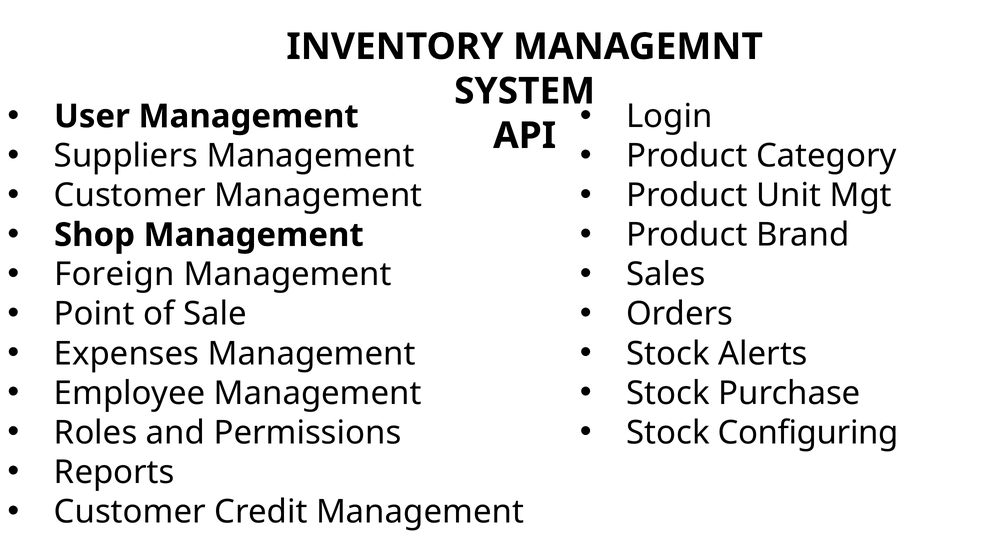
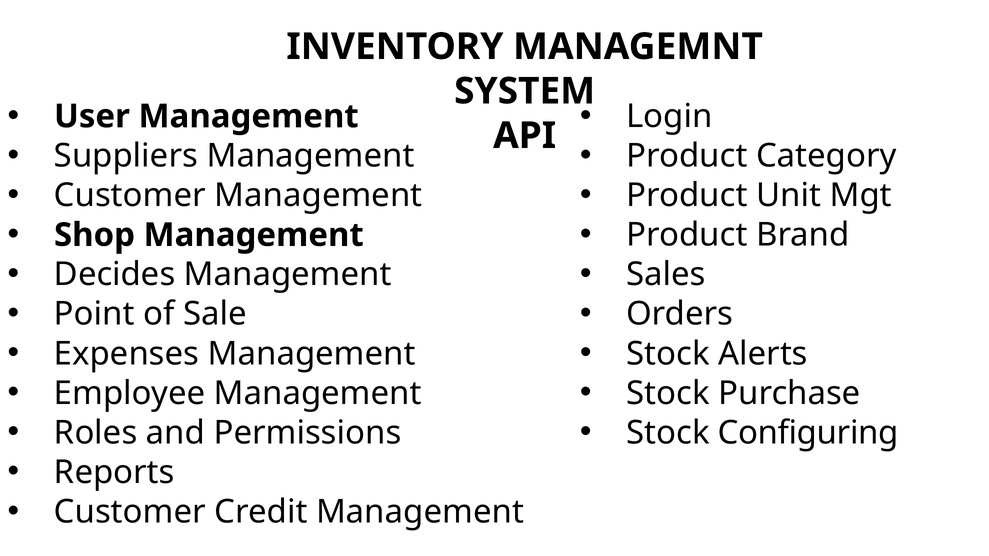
Foreign: Foreign -> Decides (115, 275)
